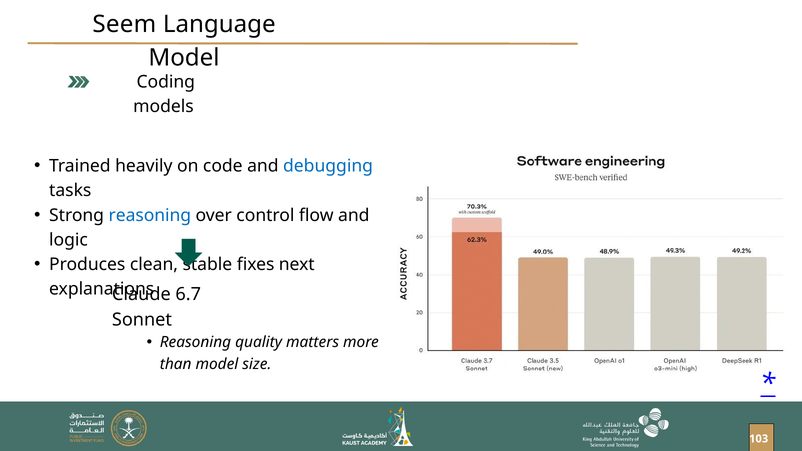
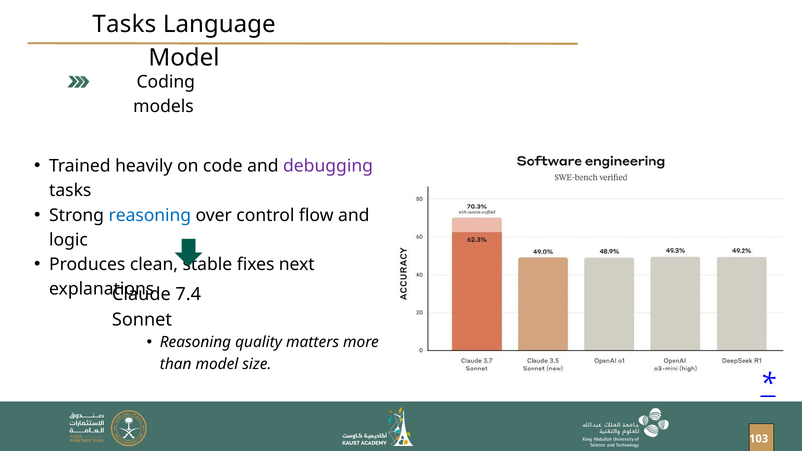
Seem: Seem -> Tasks (124, 24)
debugging colour: blue -> purple (328, 166)
6.7: 6.7 -> 7.4 (188, 294)
